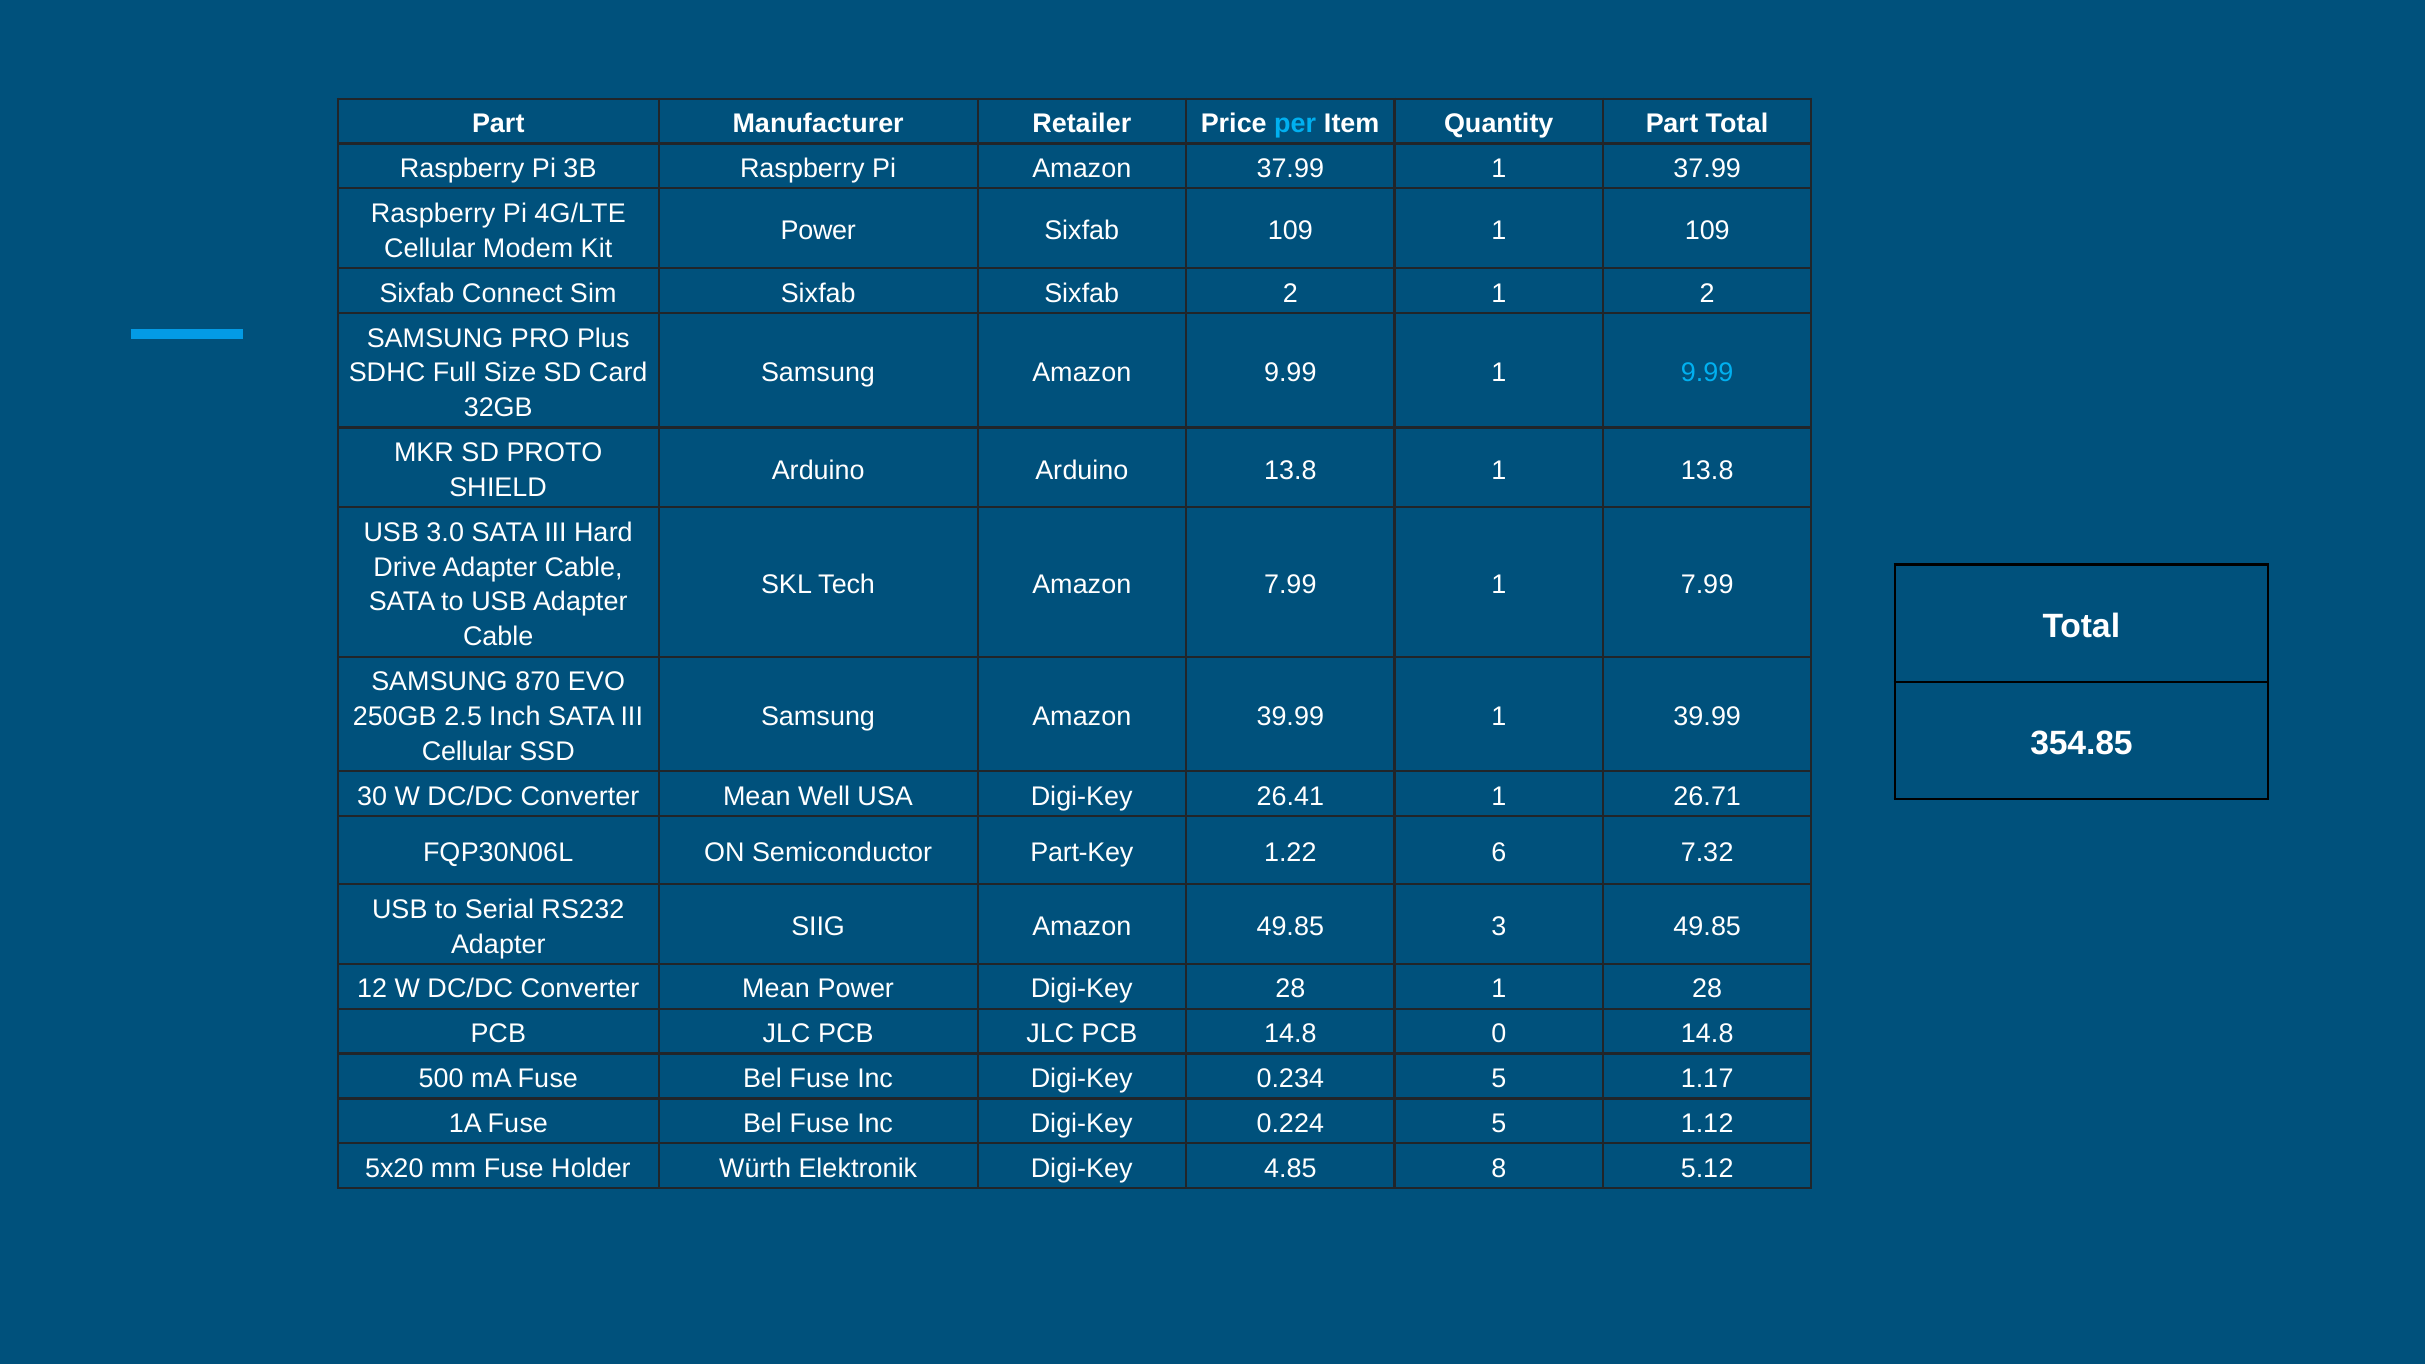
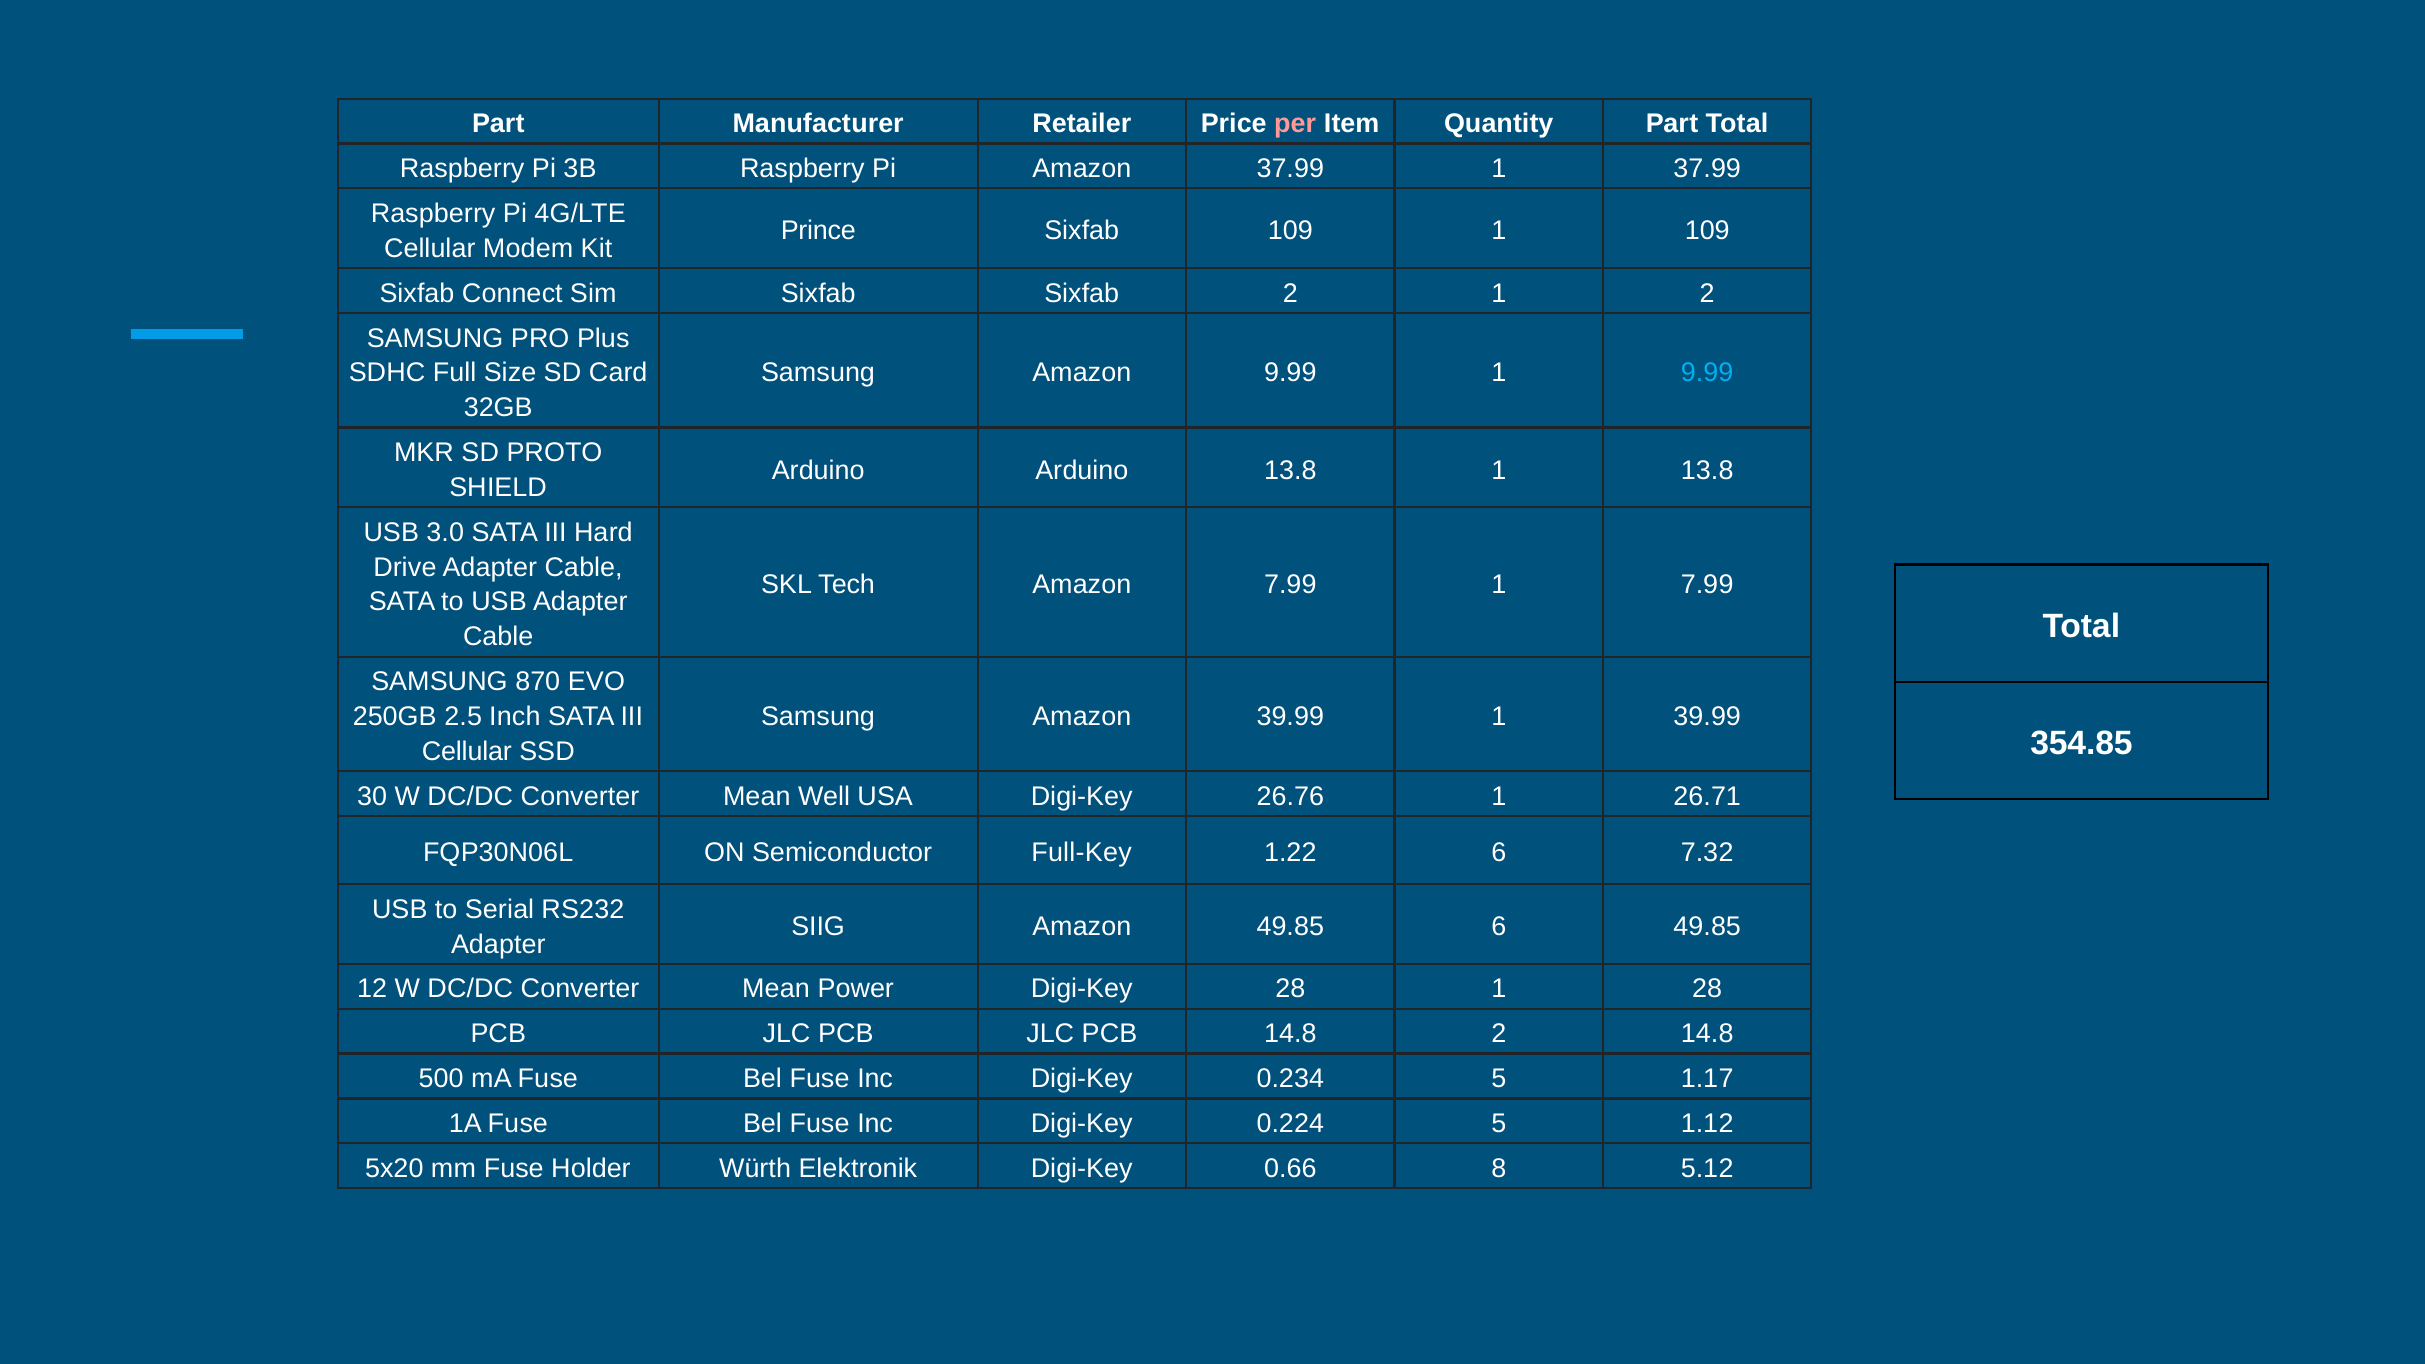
per colour: light blue -> pink (1295, 124)
Power: Power -> Prince (818, 231)
26.41: 26.41 -> 26.76 (1290, 796)
Part-Key: Part-Key -> Full-Key (1082, 853)
49.85 3: 3 -> 6 (1499, 927)
14.8 0: 0 -> 2 (1499, 1034)
4.85: 4.85 -> 0.66 (1290, 1169)
